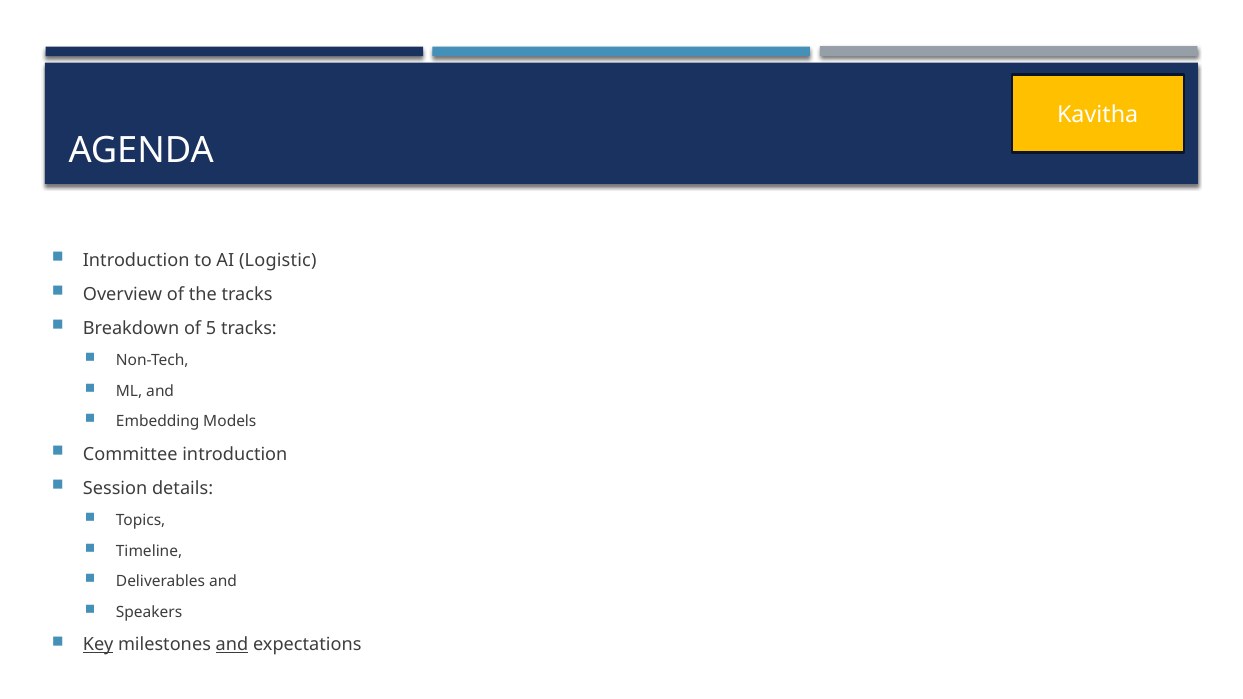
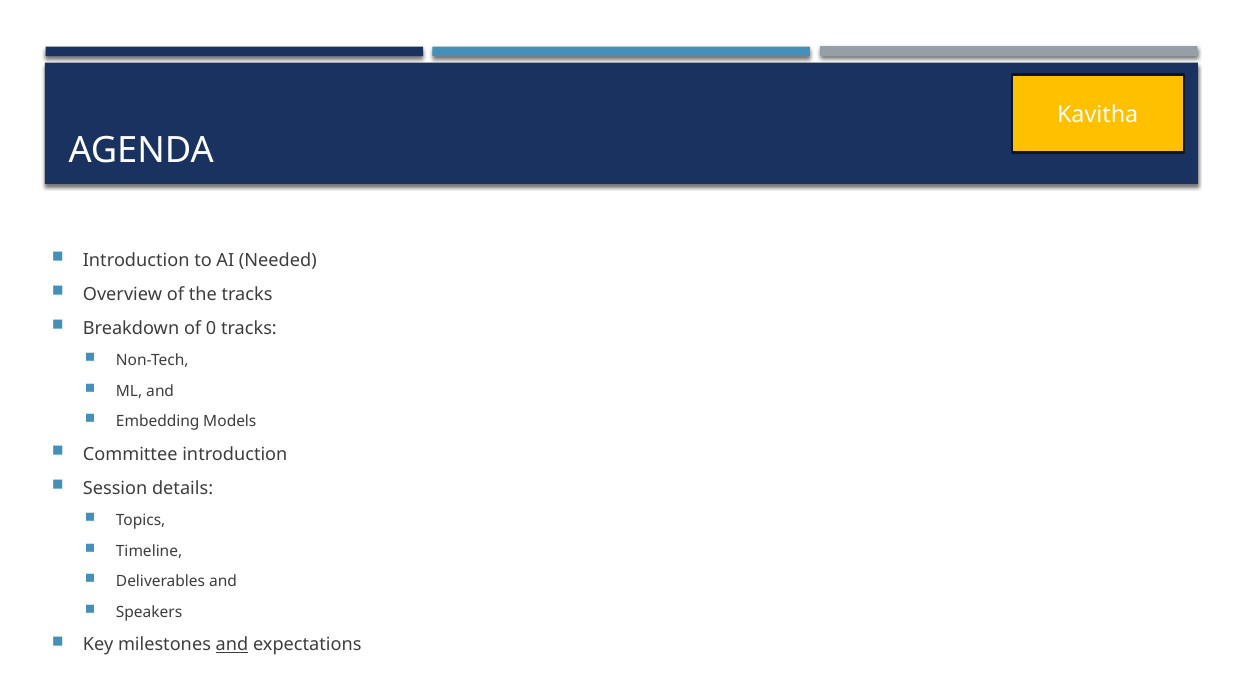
Logistic: Logistic -> Needed (278, 260)
5: 5 -> 0 (211, 329)
Key underline: present -> none (98, 645)
